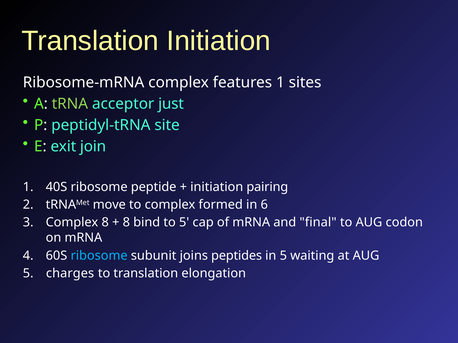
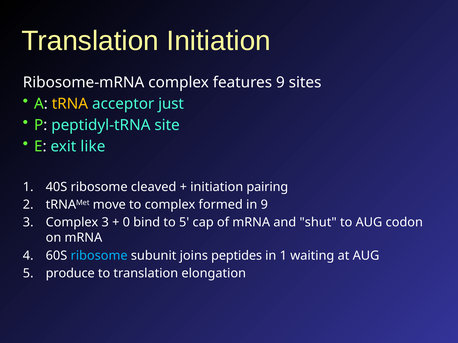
features 1: 1 -> 9 (280, 83)
tRNA colour: light green -> yellow (70, 104)
join: join -> like (93, 147)
peptide: peptide -> cleaved (154, 187)
in 6: 6 -> 9 (264, 205)
Complex 8: 8 -> 3 (105, 223)
8: 8 -> 0 (126, 223)
final: final -> shut (318, 223)
in 5: 5 -> 1 (283, 256)
charges: charges -> produce (70, 274)
